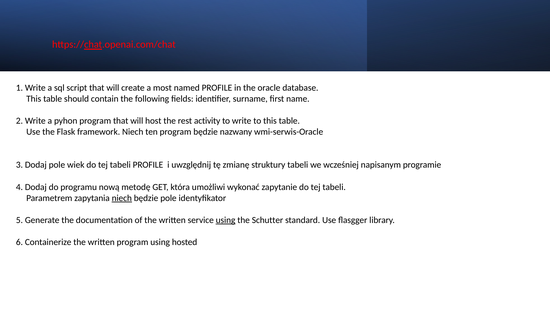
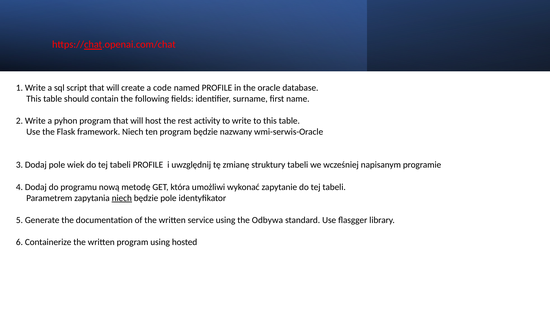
most: most -> code (162, 88)
using underline: present -> none (226, 220)
Schutter: Schutter -> Odbywa (267, 220)
